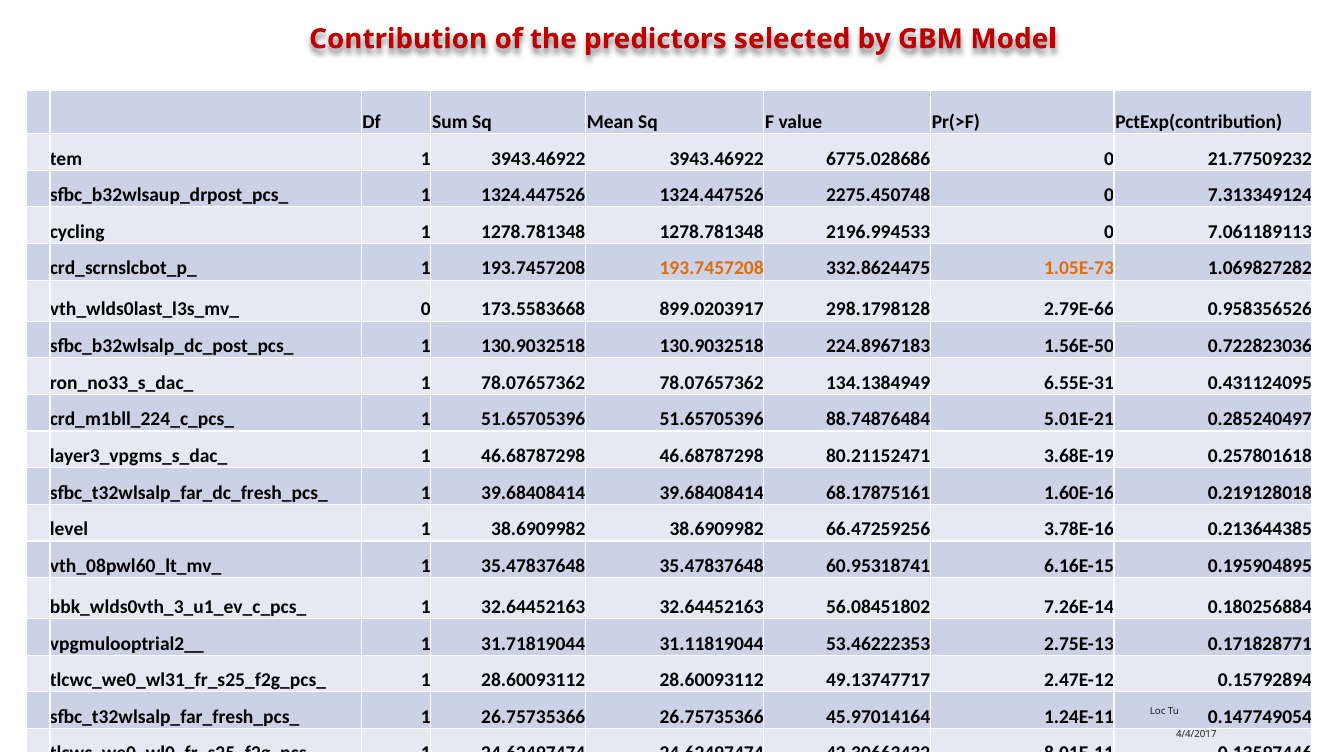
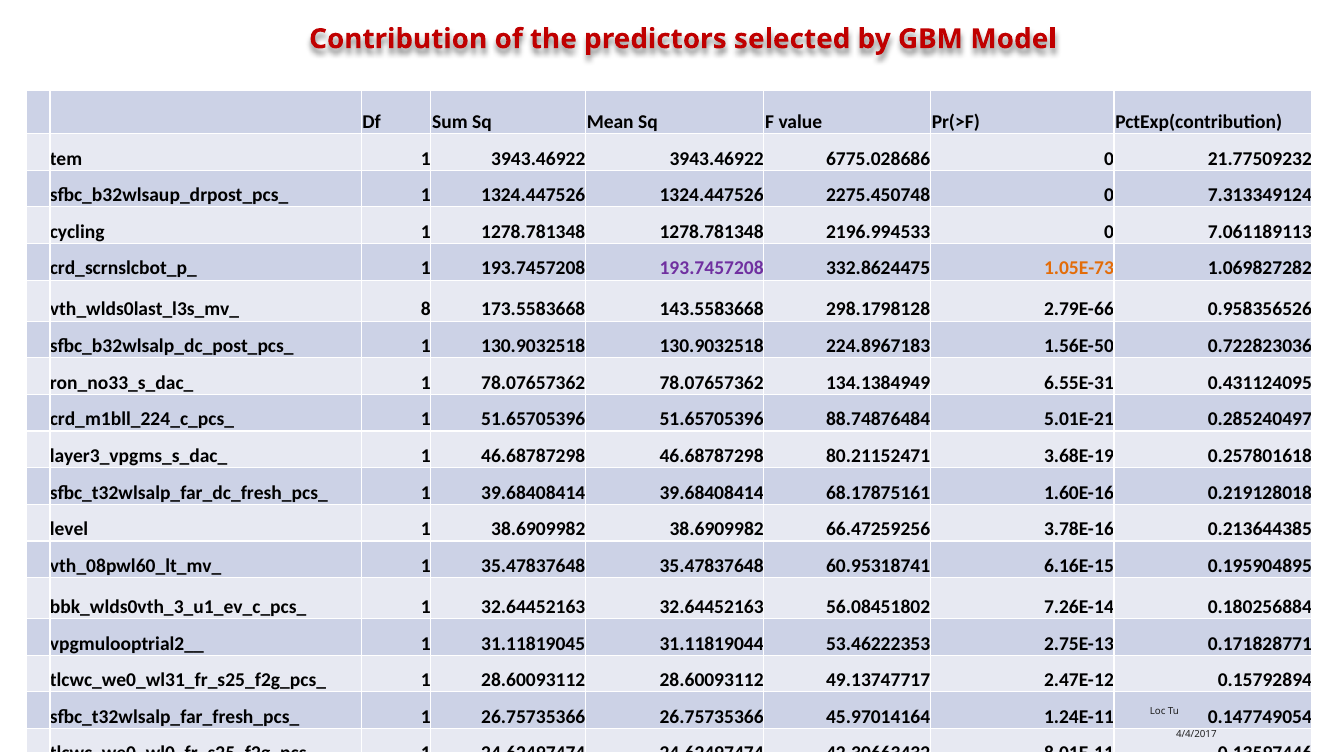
193.7457208 colour: orange -> purple (712, 269)
0: 0 -> 8 (426, 310)
899.0203917: 899.0203917 -> 143.5583668 (712, 310)
31.71819044: 31.71819044 -> 31.11819045 (533, 644)
